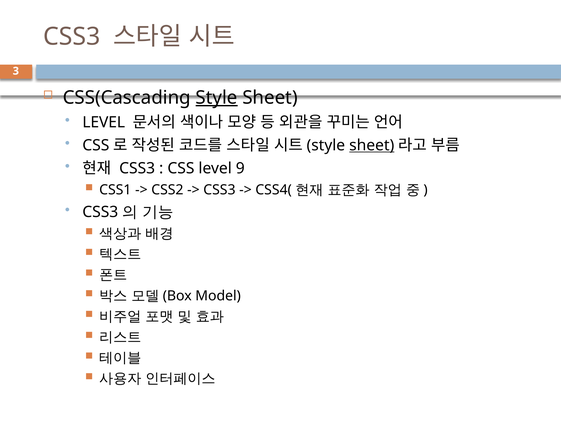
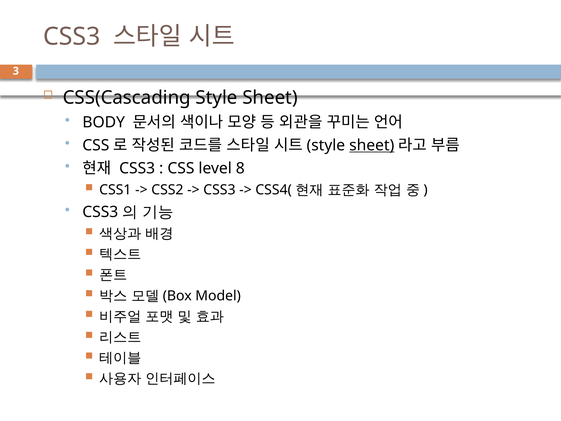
Style underline: present -> none (217, 98)
LEVEL: LEVEL -> BODY (104, 122)
9: 9 -> 8 (240, 168)
